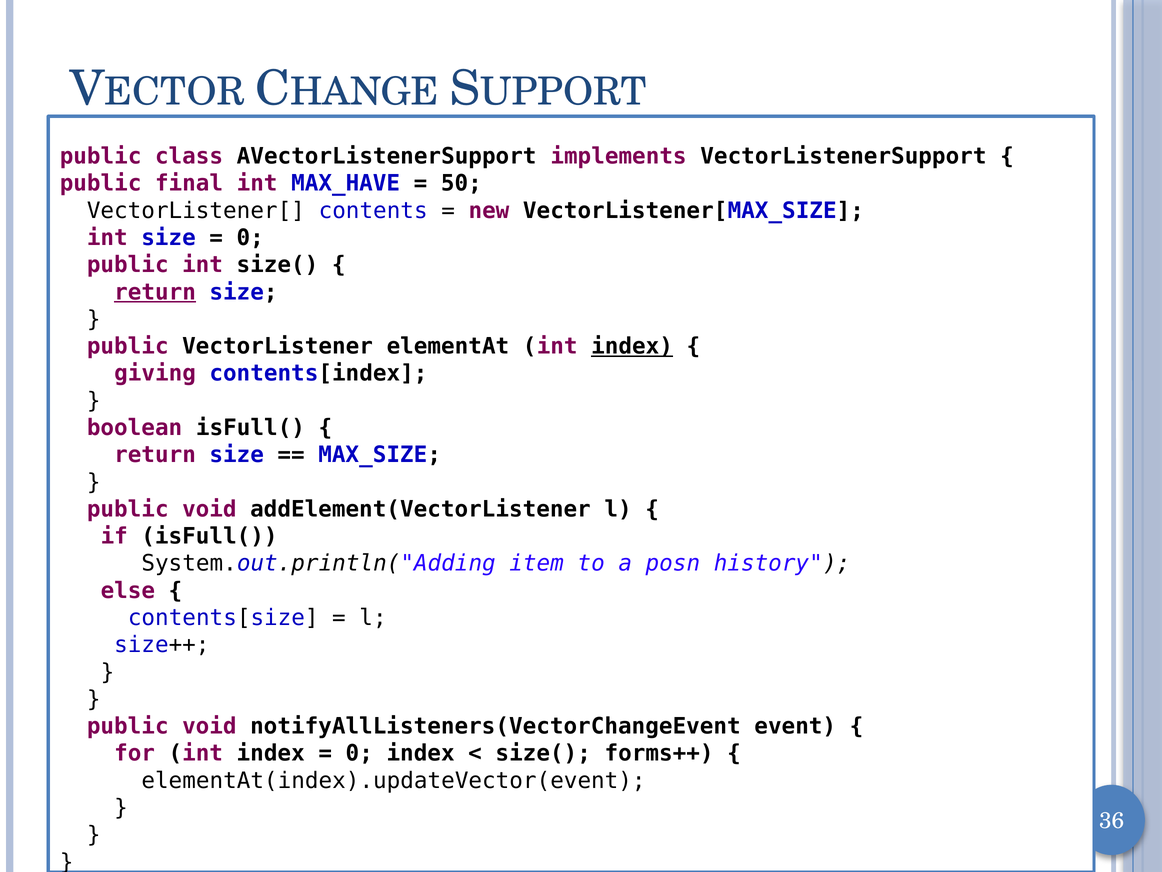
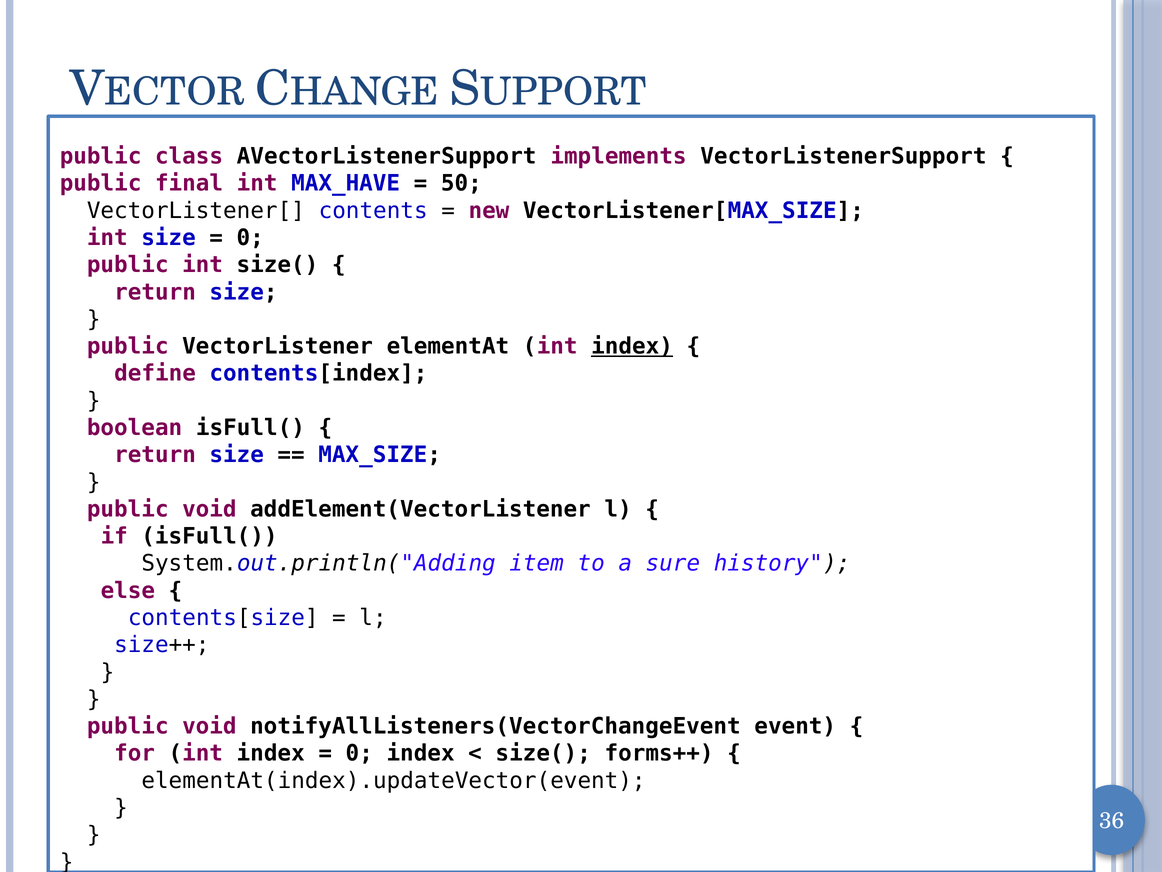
return underline: present -> none (155, 292)
giving: giving -> define (155, 373)
posn: posn -> sure (673, 563)
